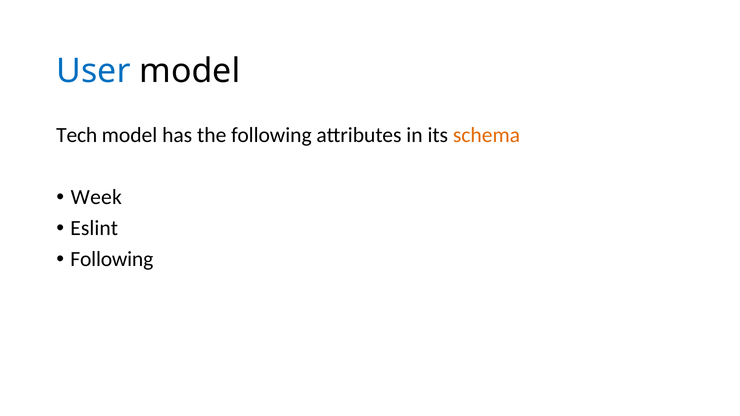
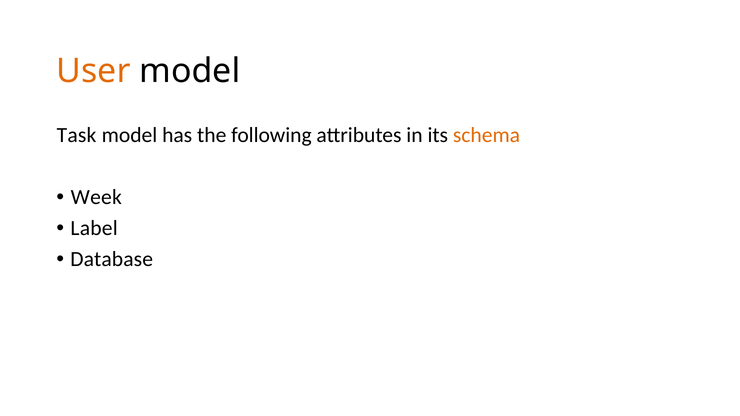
User colour: blue -> orange (93, 71)
Tech: Tech -> Task (77, 135)
Eslint: Eslint -> Label (94, 228)
Following: Following -> Database (112, 259)
